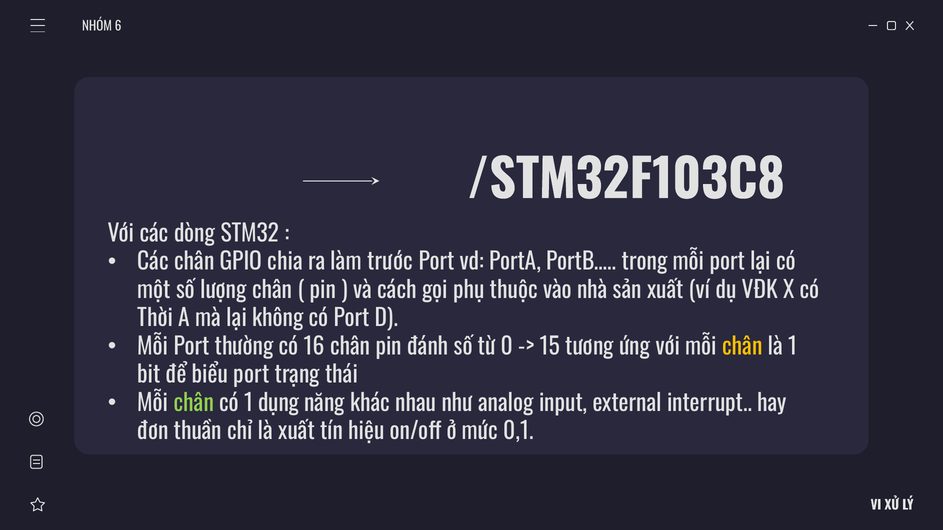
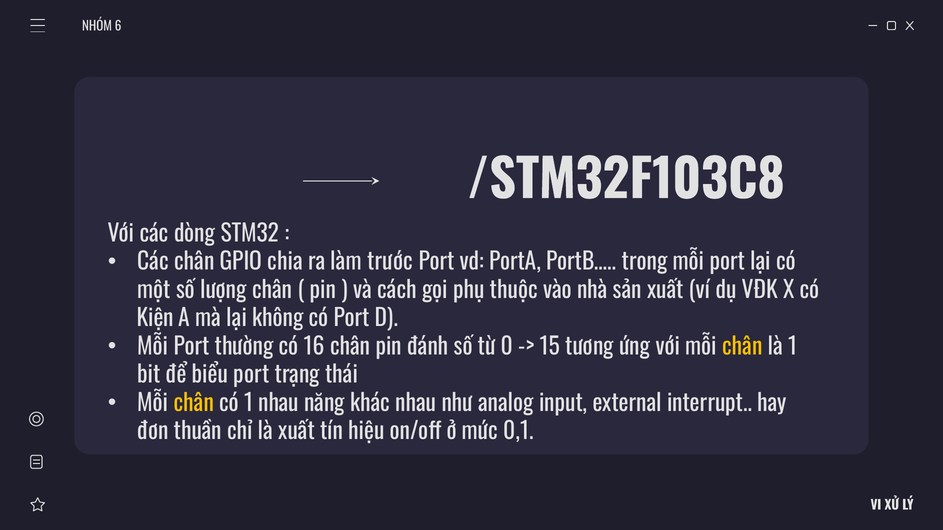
Thời: Thời -> Kiện (155, 319)
chân colour: light green -> yellow (194, 404)
1 dụng: dụng -> nhau (279, 404)
